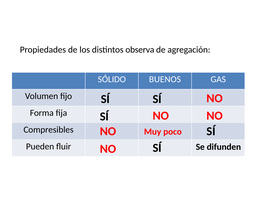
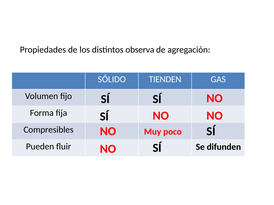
BUENOS: BUENOS -> TIENDEN (165, 80)
